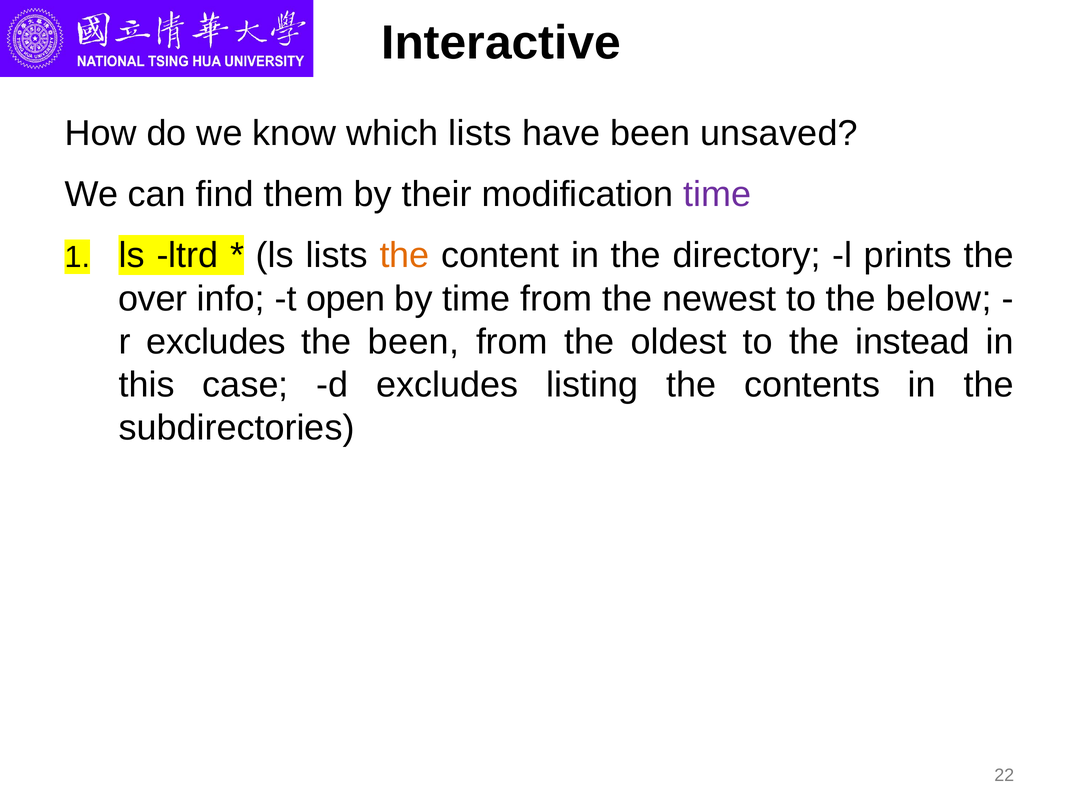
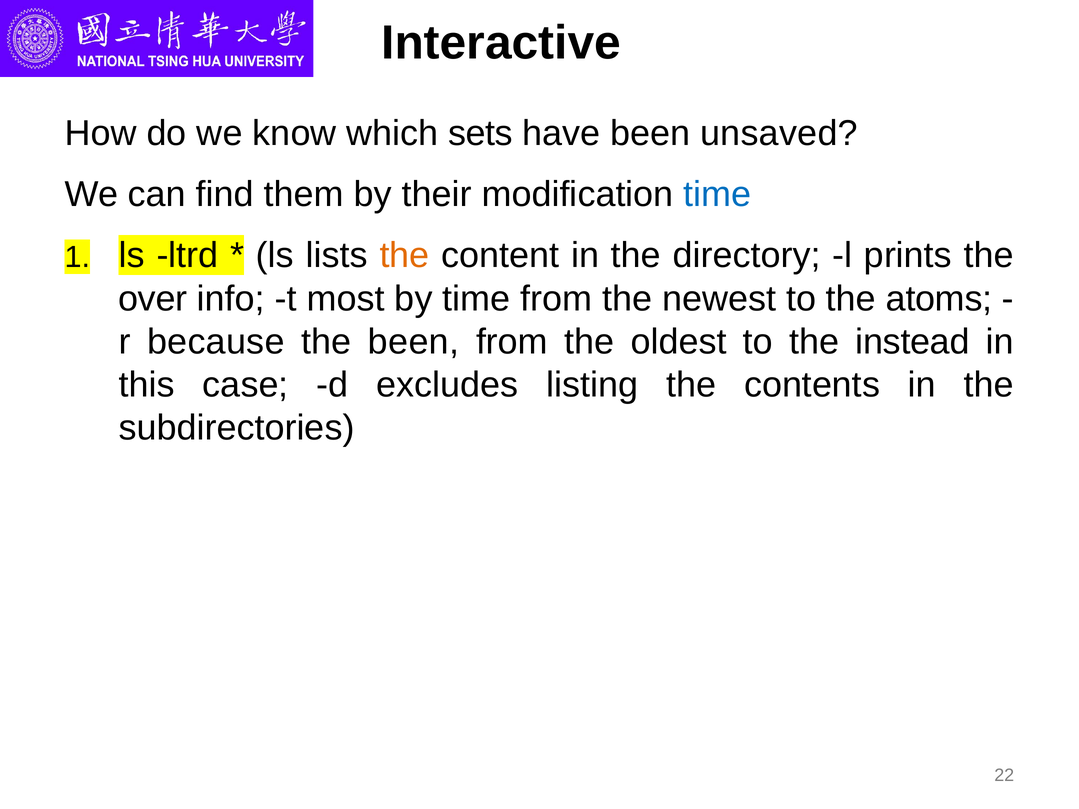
which lists: lists -> sets (480, 133)
time colour: purple -> blue (717, 194)
open: open -> most (346, 299)
below: below -> atoms (939, 299)
r excludes: excludes -> because (216, 342)
